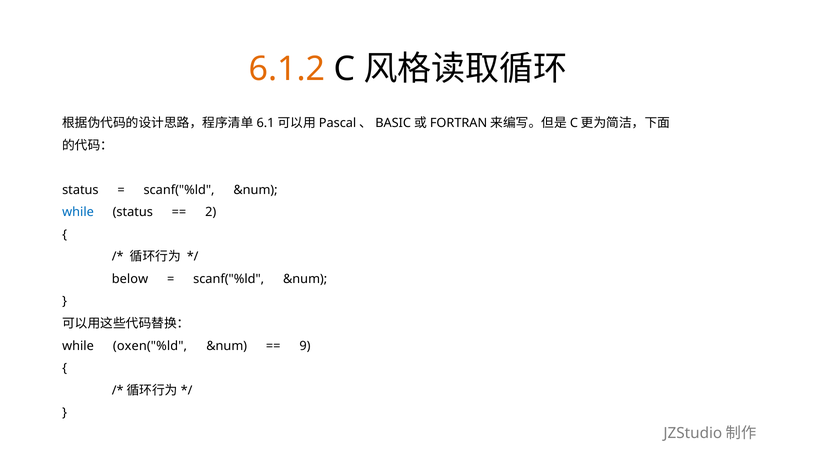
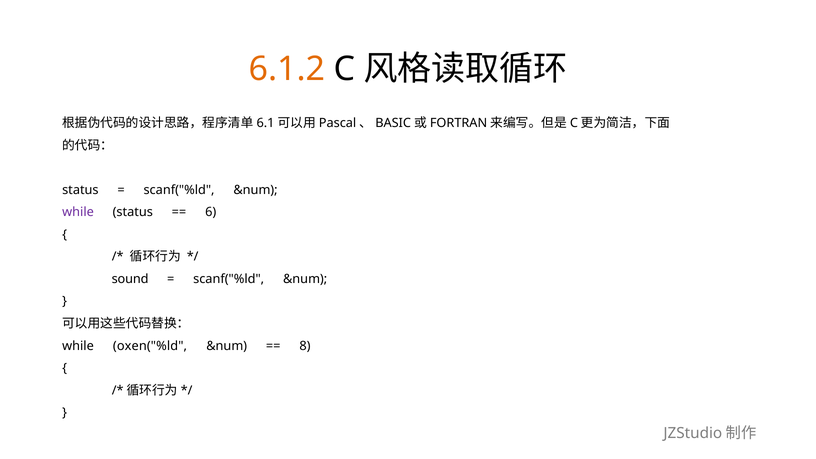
while colour: blue -> purple (78, 212)
2: 2 -> 6 (211, 212)
below: below -> sound (130, 279)
9: 9 -> 8 (305, 346)
